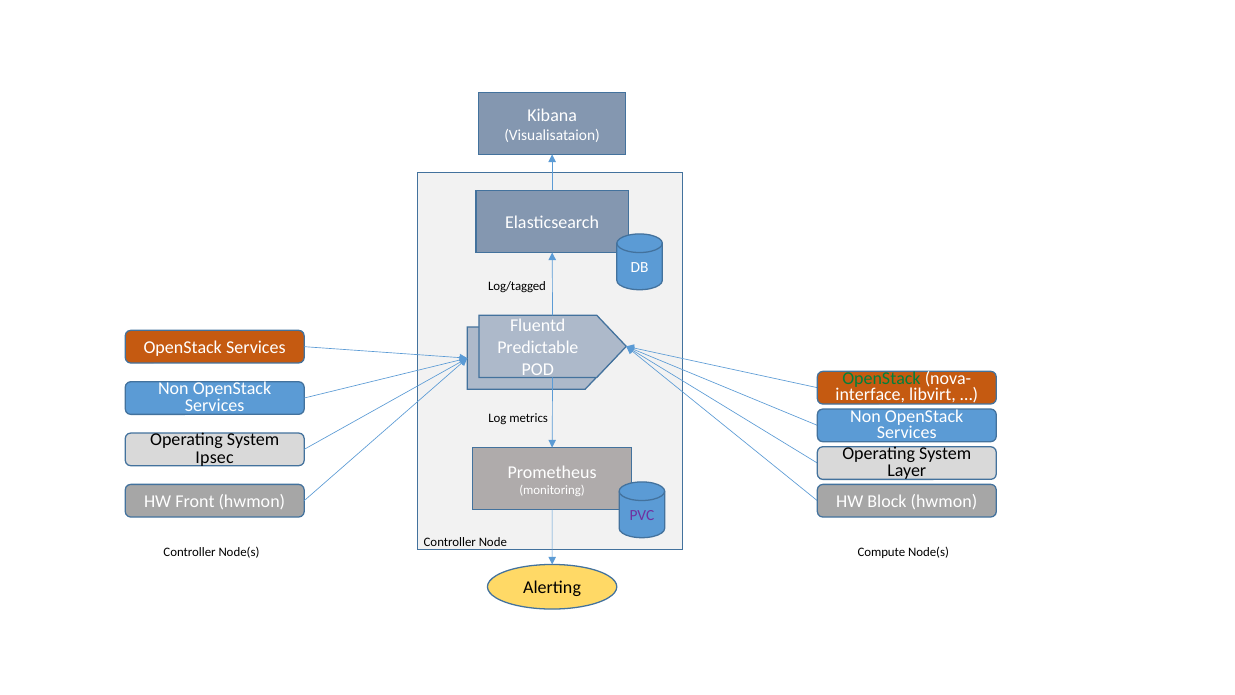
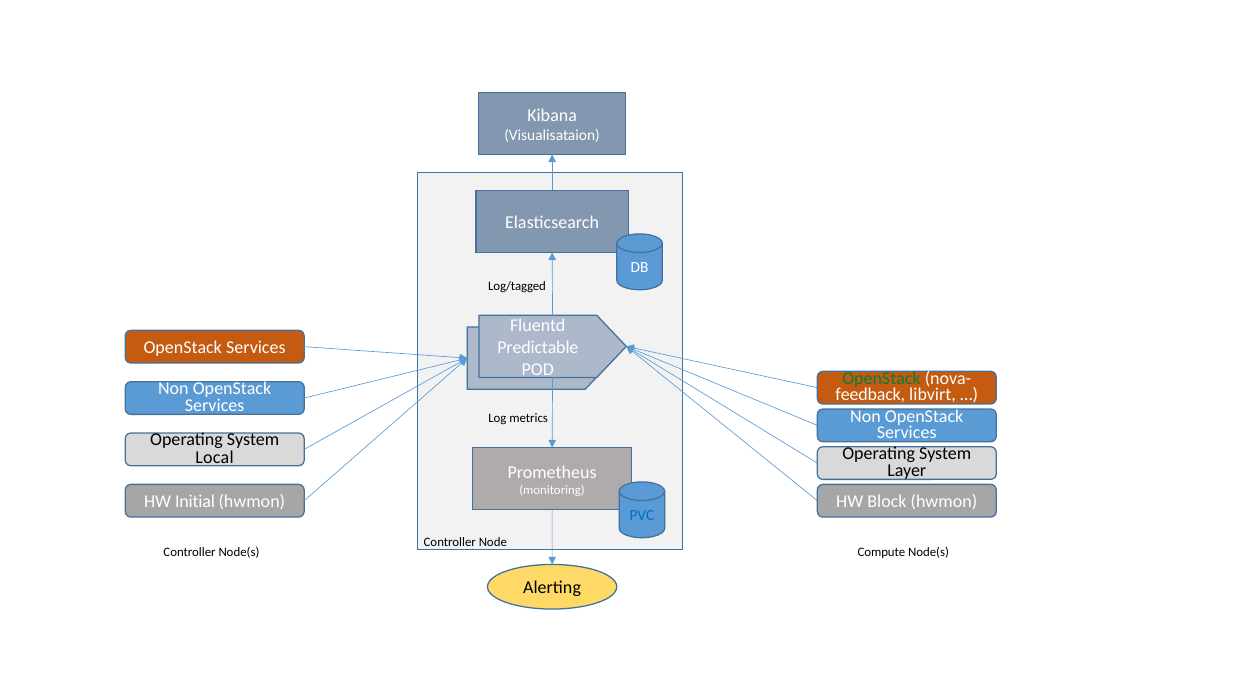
interface: interface -> feedback (870, 395)
Ipsec: Ipsec -> Local (215, 457)
Front: Front -> Initial (195, 502)
PVC colour: purple -> blue (642, 515)
